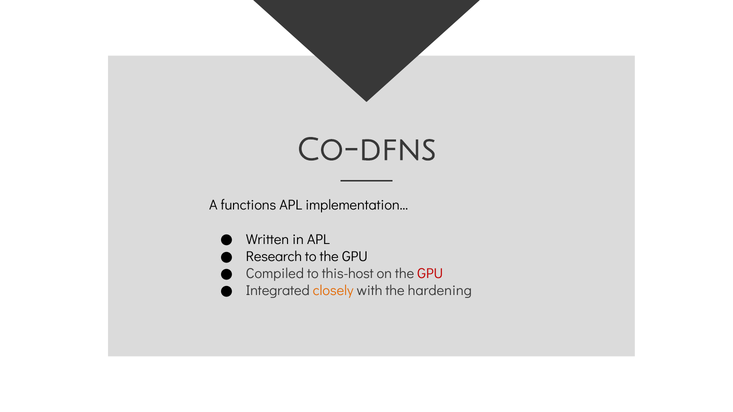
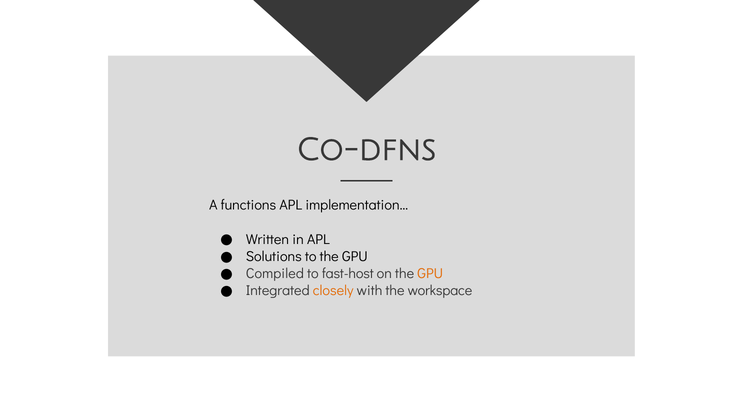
Research: Research -> Solutions (274, 257)
this-host: this-host -> fast-host (348, 274)
GPU colour: red -> orange (430, 274)
hardening: hardening -> workspace (440, 291)
